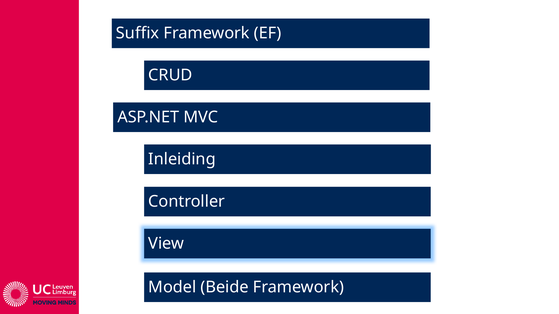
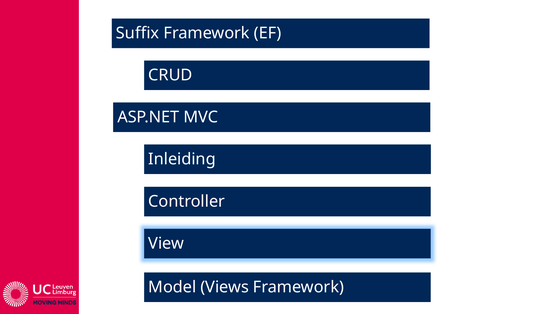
Beide: Beide -> Views (225, 288)
